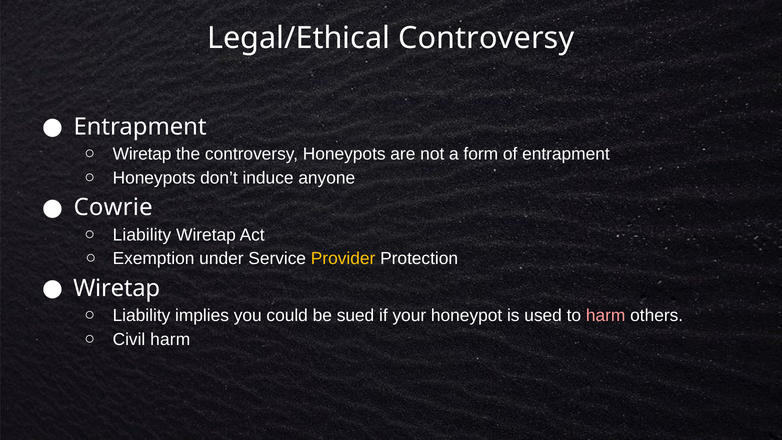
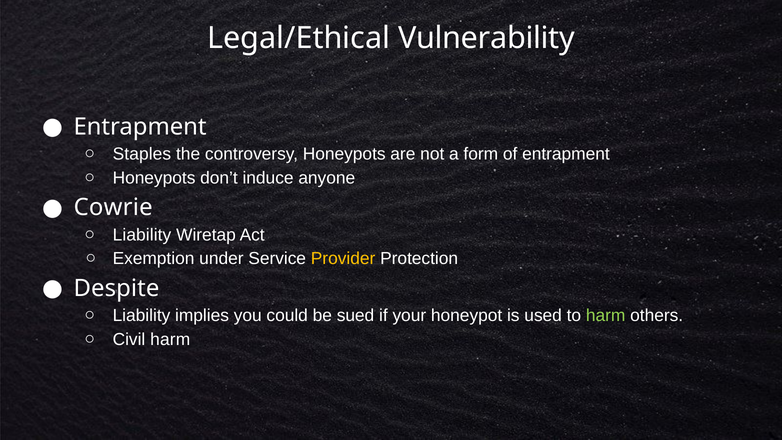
Legal/Ethical Controversy: Controversy -> Vulnerability (486, 38)
Wiretap: Wiretap -> Staples (142, 154)
Wiretap: Wiretap -> Despite (116, 288)
harm colour: pink -> light green (606, 316)
